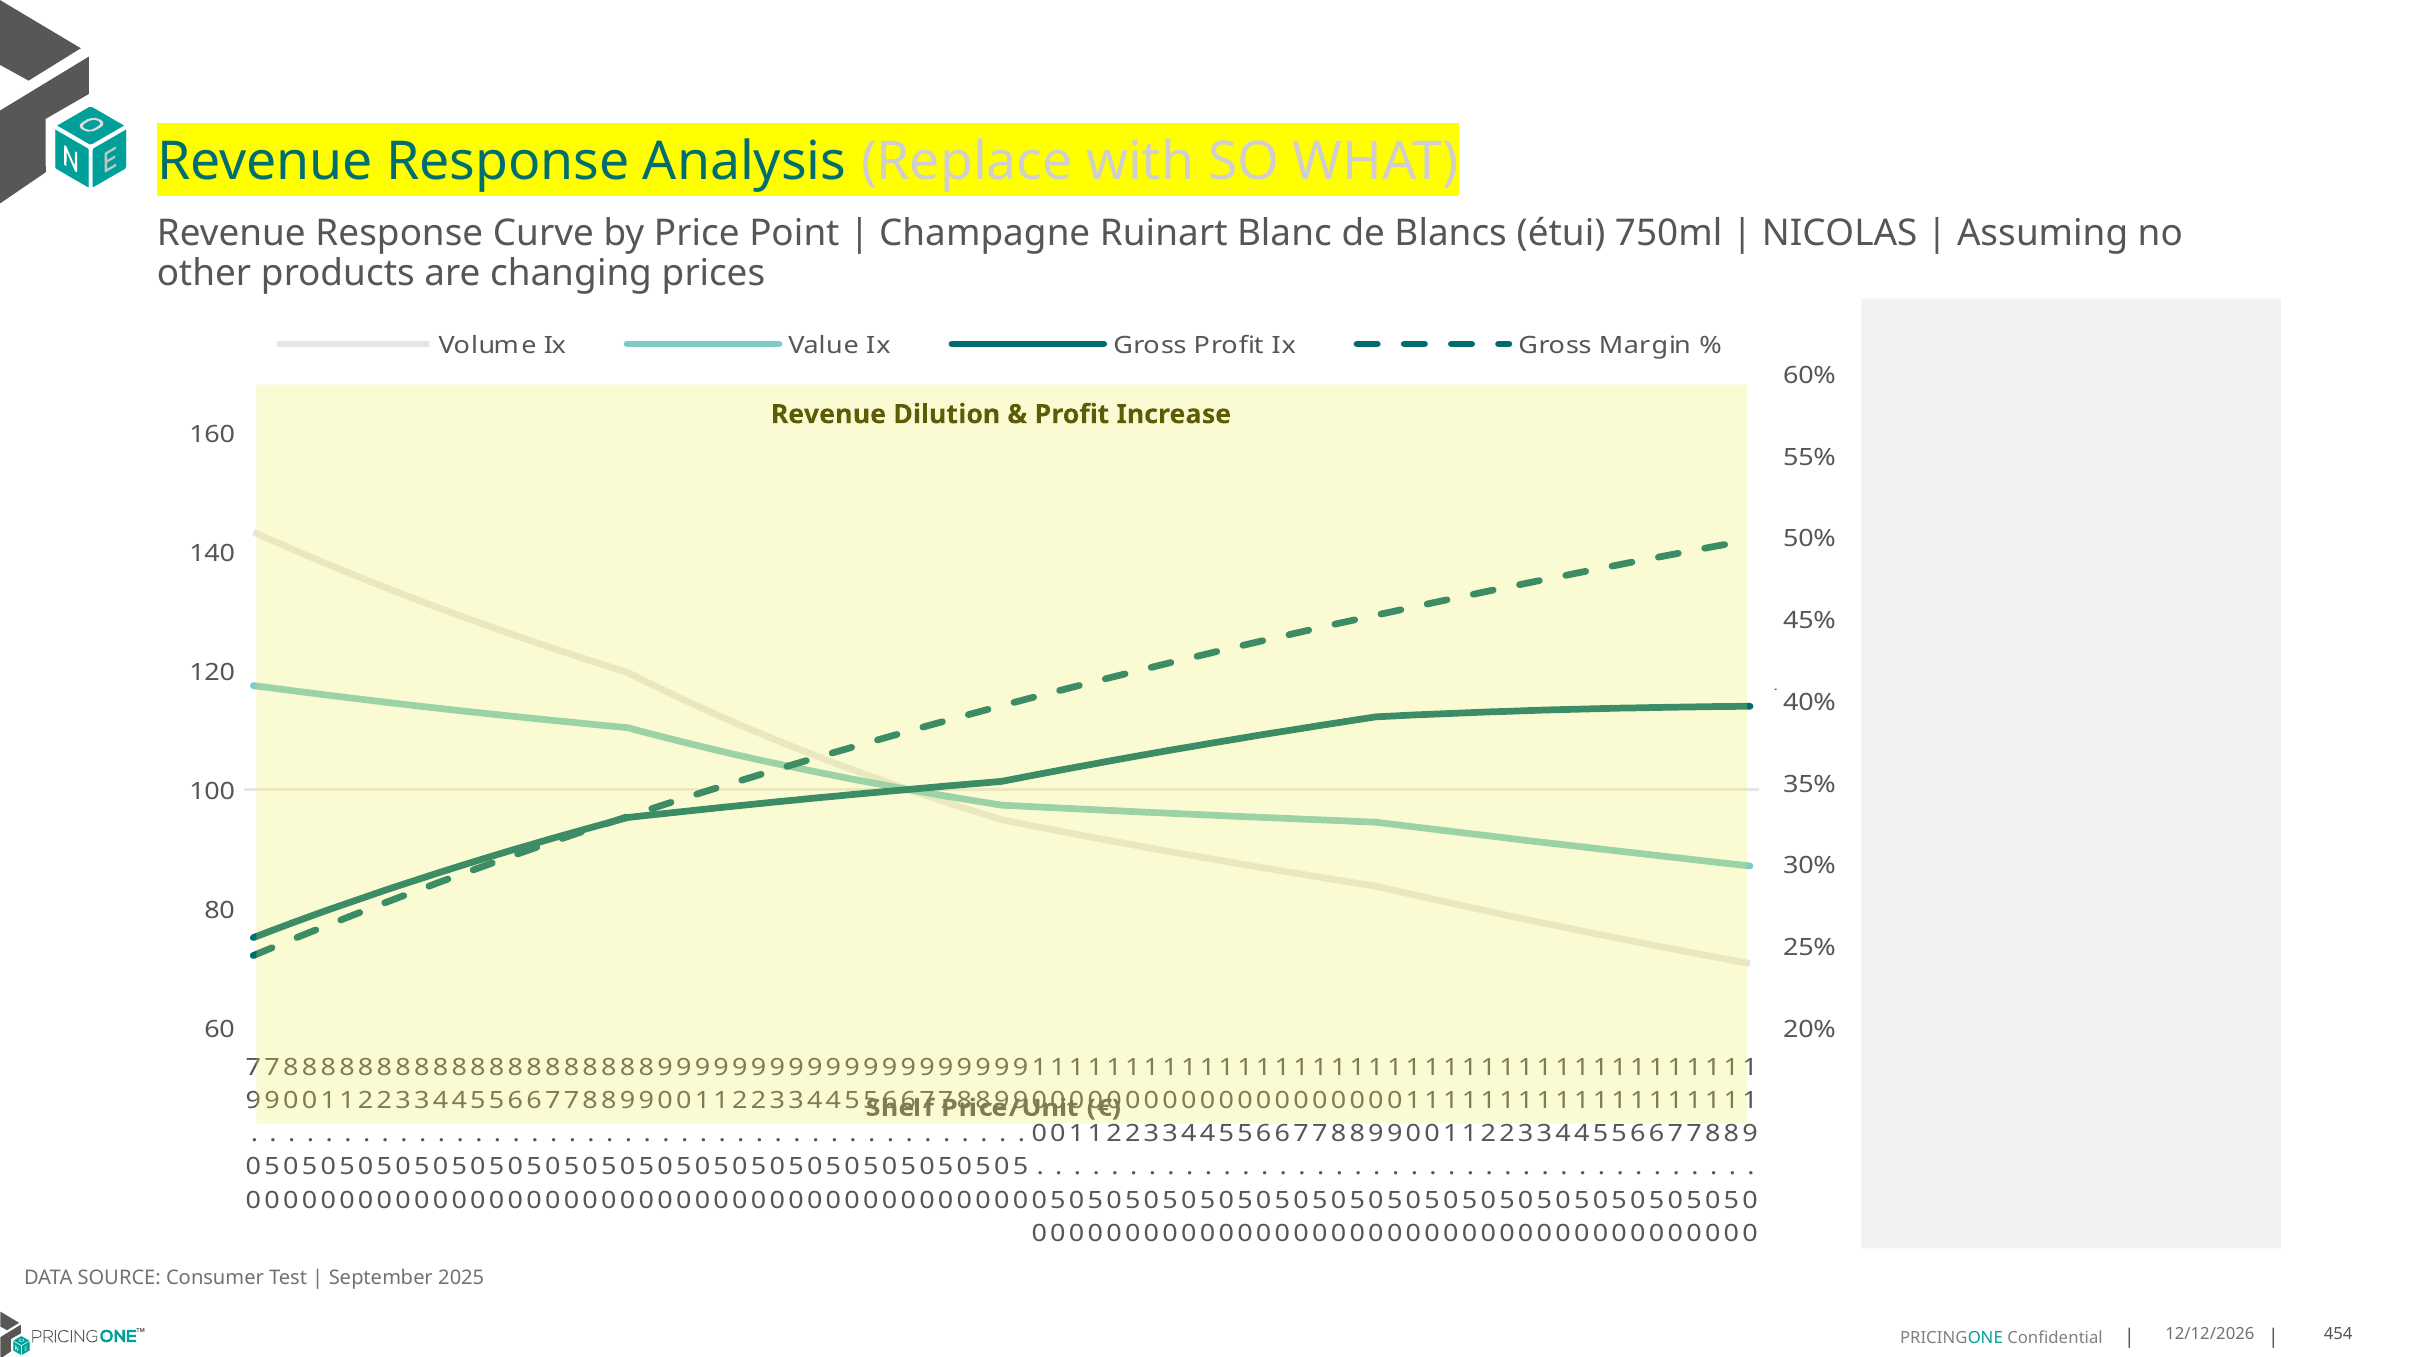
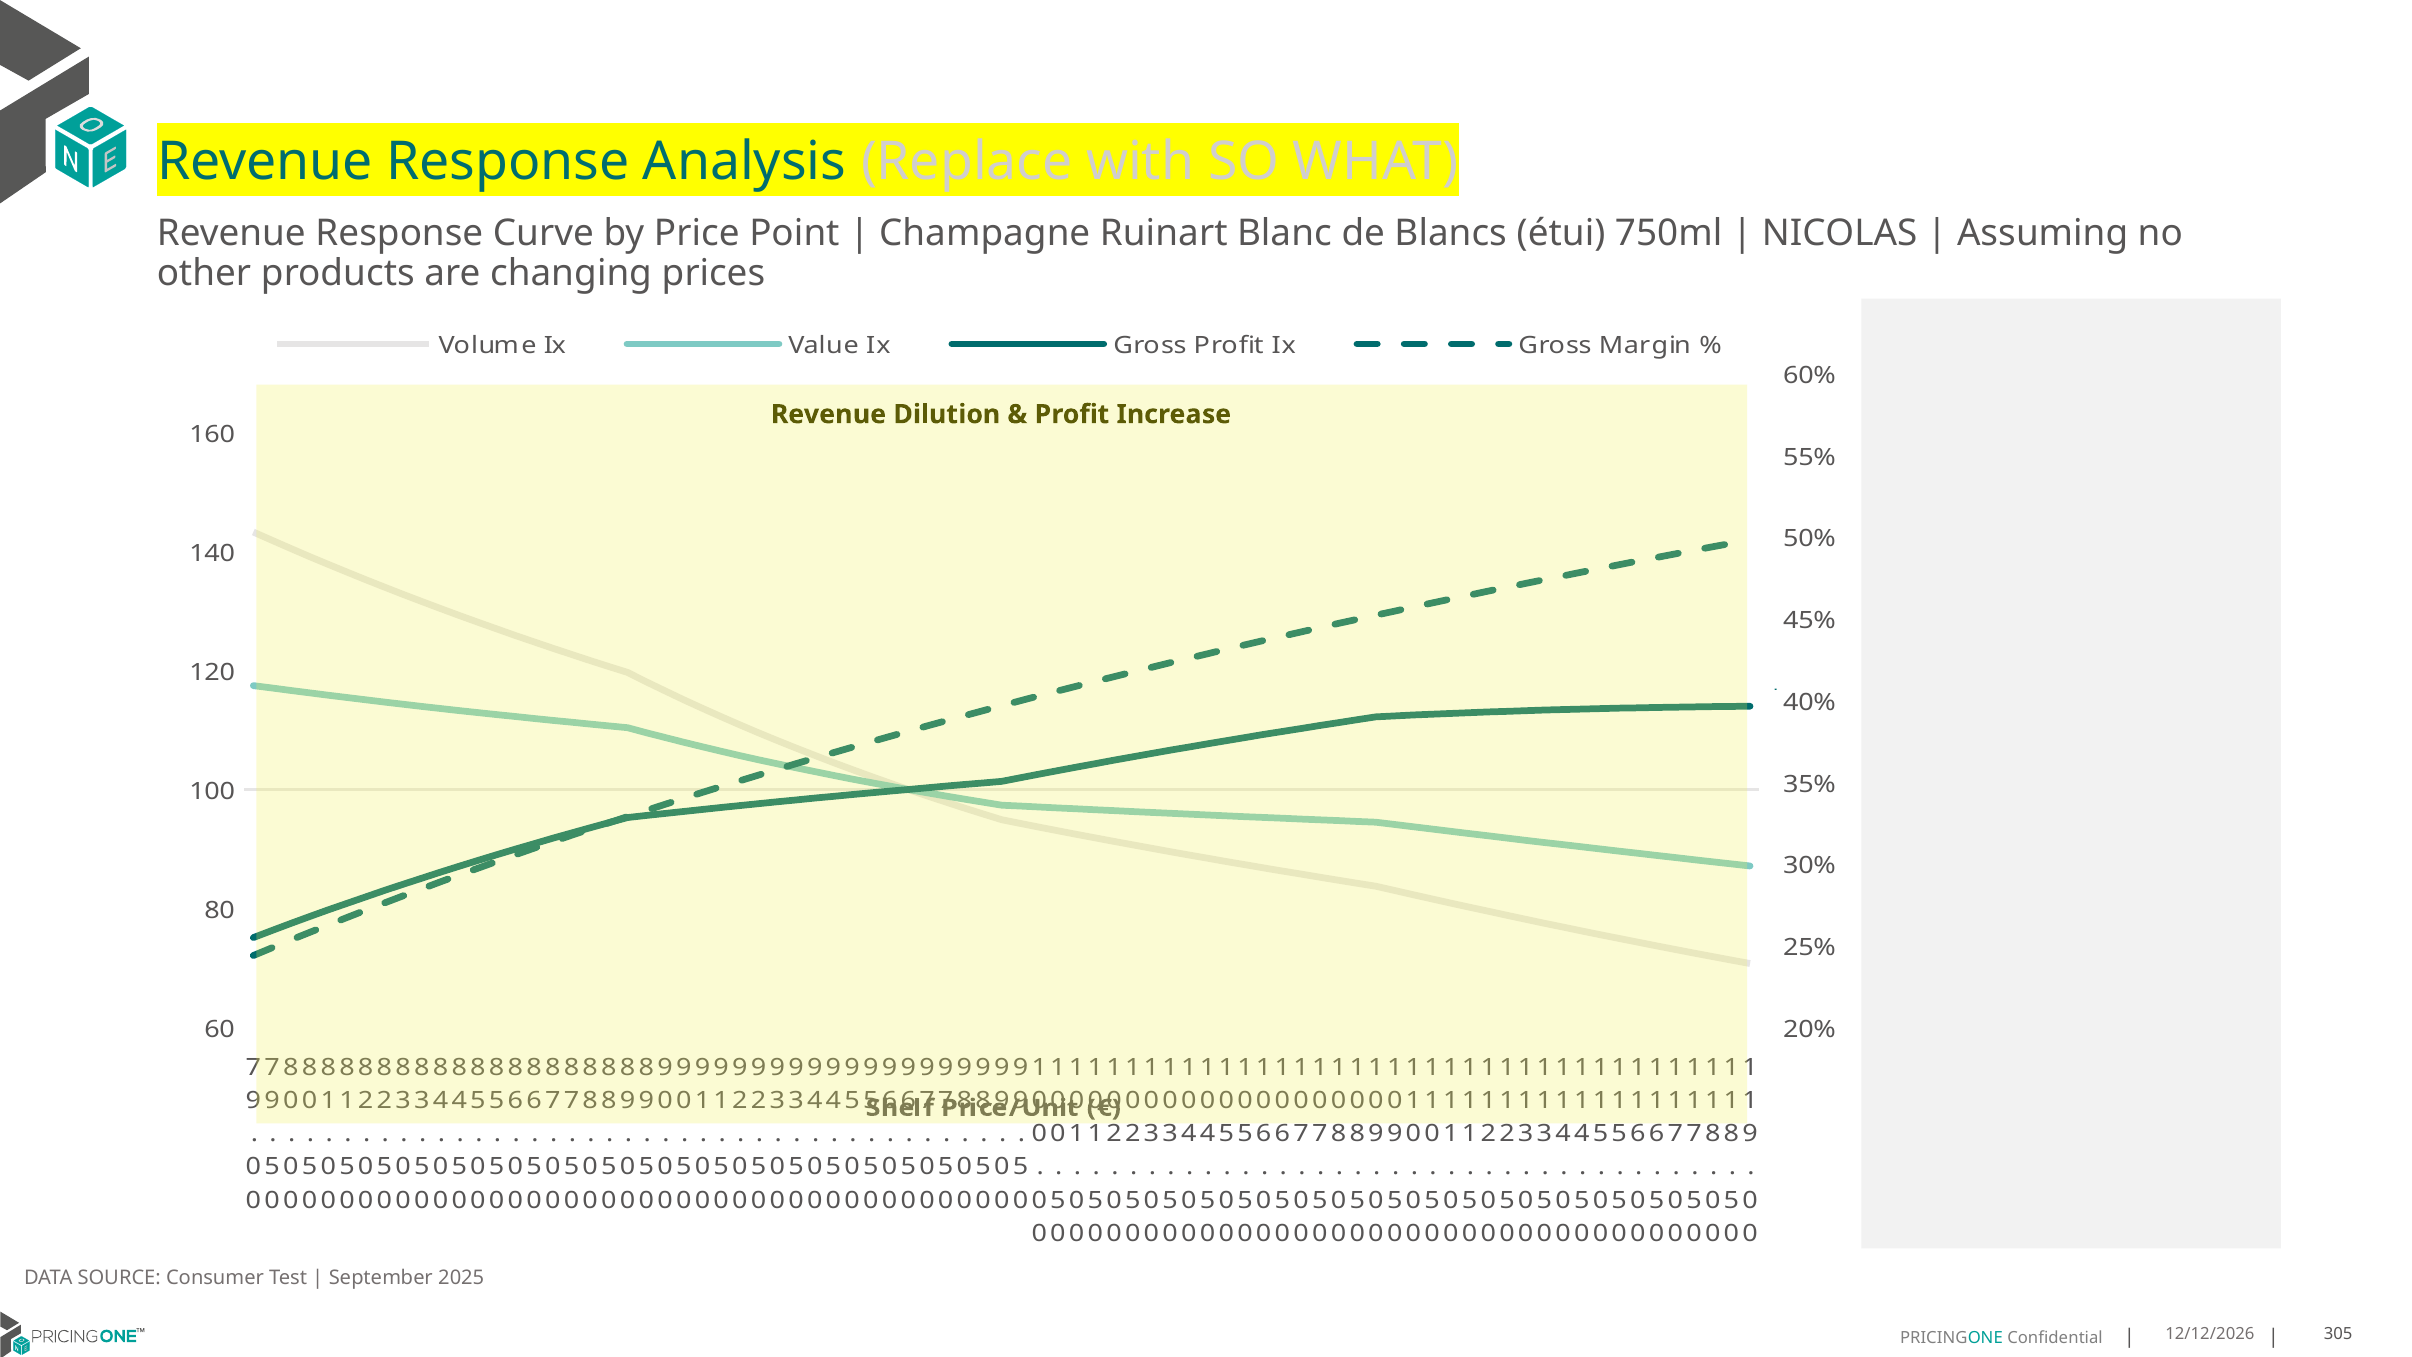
454: 454 -> 305 (2338, 1334)
